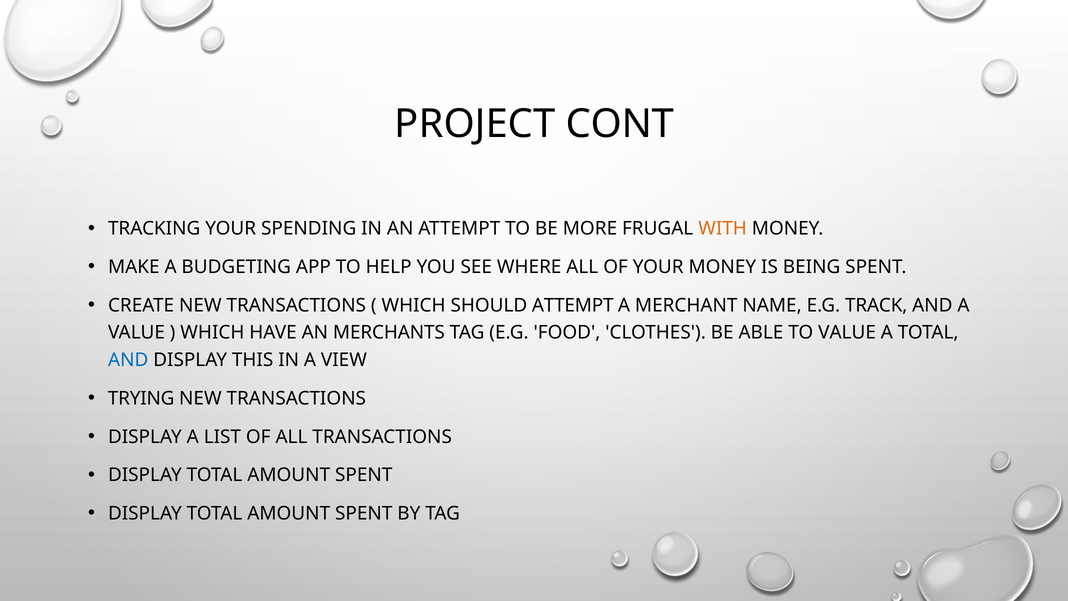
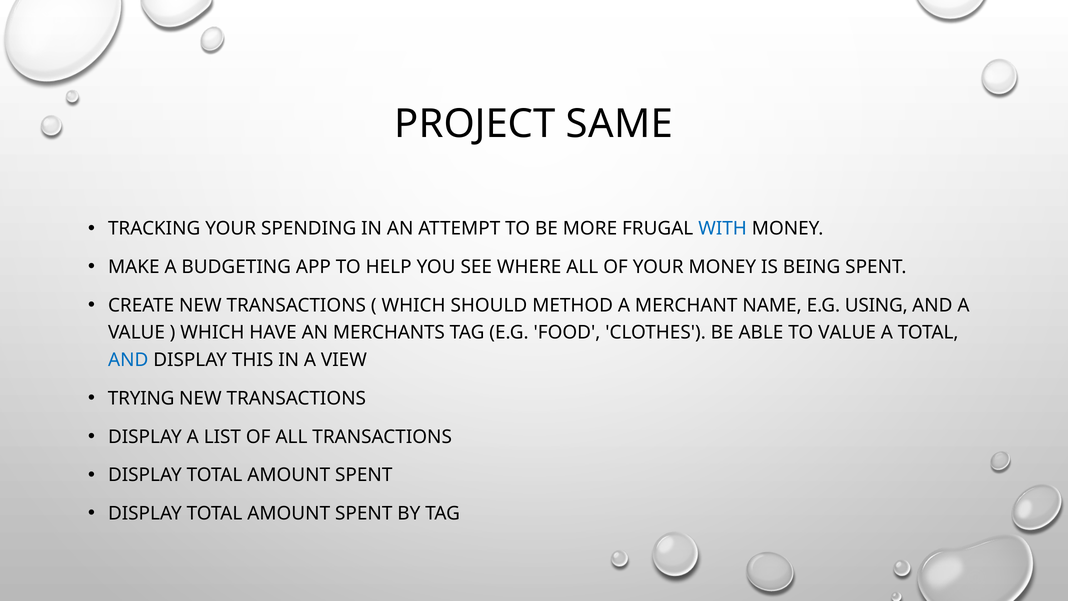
CONT: CONT -> SAME (619, 124)
WITH colour: orange -> blue (723, 229)
SHOULD ATTEMPT: ATTEMPT -> METHOD (573, 305)
TRACK: TRACK -> USING (876, 305)
